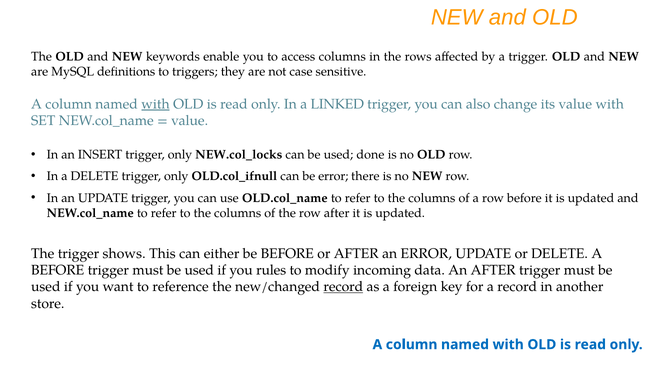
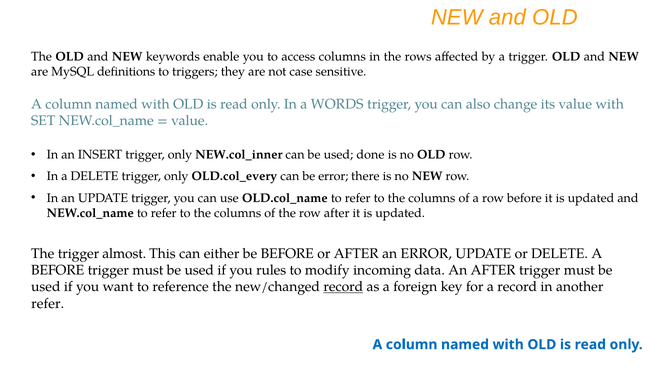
with underline: present -> none (155, 104)
LINKED: LINKED -> WORDS (337, 104)
NEW.col_locks: NEW.col_locks -> NEW.col_inner (239, 154)
OLD.col_ifnull: OLD.col_ifnull -> OLD.col_every (234, 176)
shows: shows -> almost (124, 253)
store: store -> refer (48, 303)
